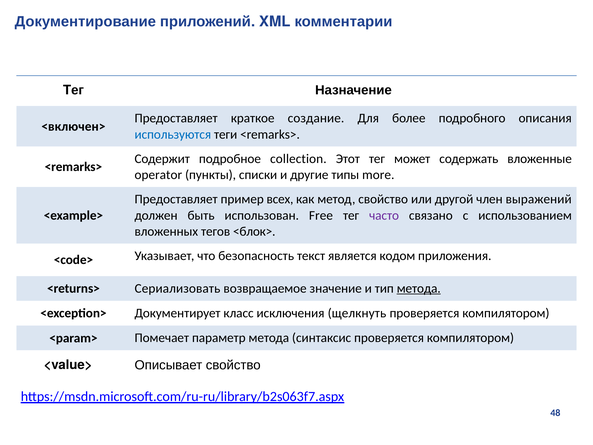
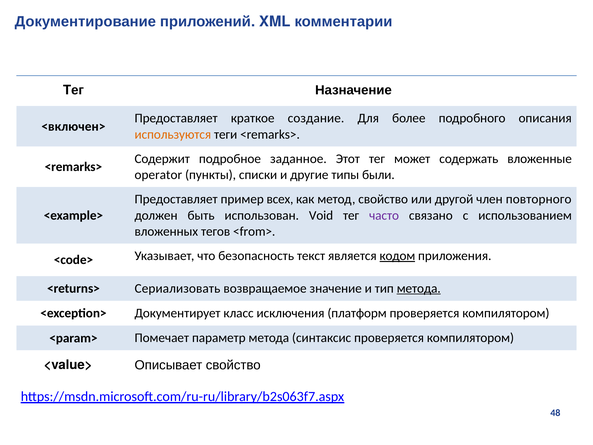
используются colour: blue -> orange (173, 134)
collection: collection -> заданное (298, 159)
more: more -> были (378, 175)
выражений: выражений -> повторного (539, 199)
Free: Free -> Void (321, 215)
<блок>: <блок> -> <from> (254, 231)
кодом underline: none -> present (397, 256)
щелкнуть: щелкнуть -> платформ (357, 313)
